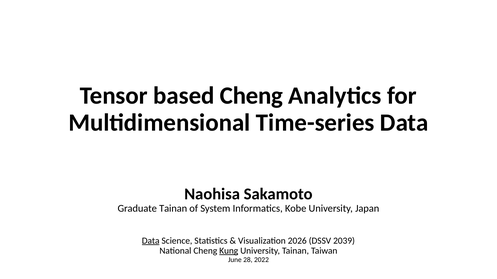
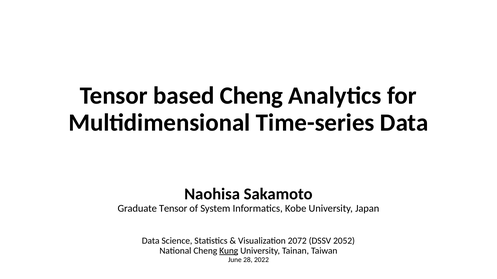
Graduate Tainan: Tainan -> Tensor (173, 209)
Data underline: present -> none (151, 241)
2026: 2026 -> 2072 (297, 241)
2039: 2039 -> 2052 (344, 241)
